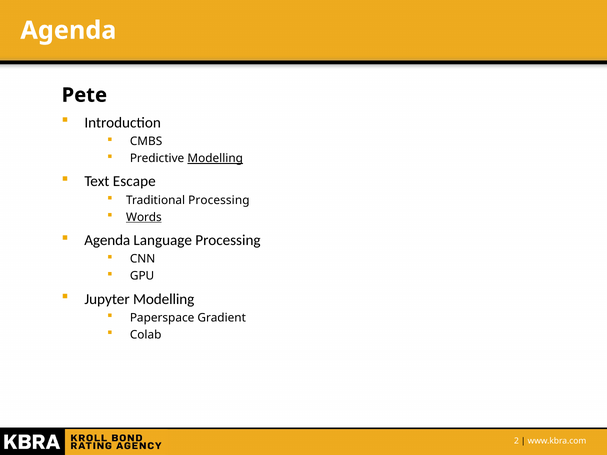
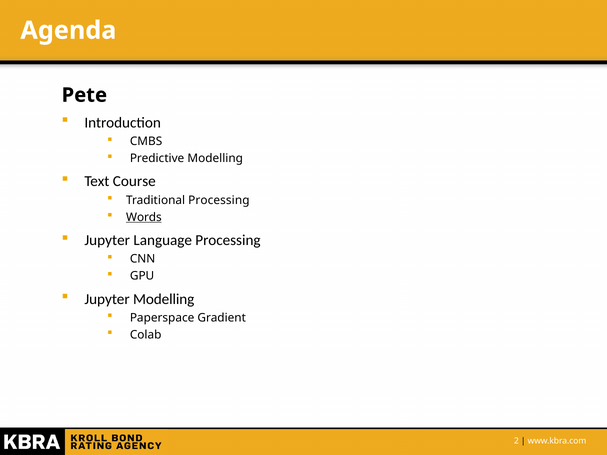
Modelling underline: present -> none (215, 159)
Escape: Escape -> Course (134, 182)
Agenda: Agenda -> Jupyter (107, 240)
